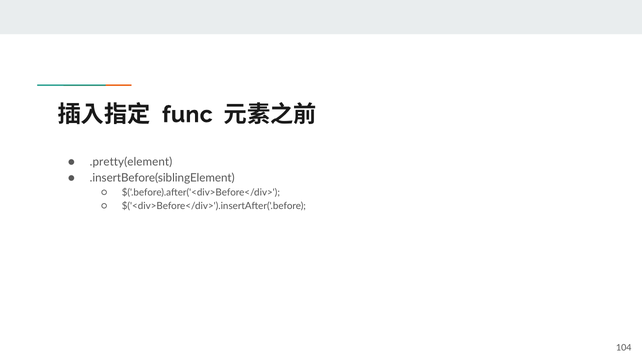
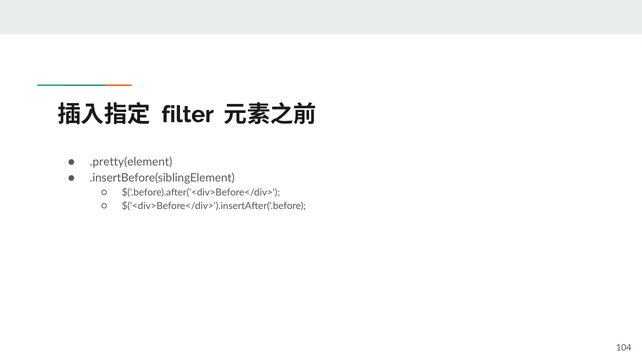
func: func -> filter (188, 115)
